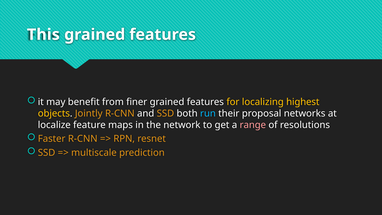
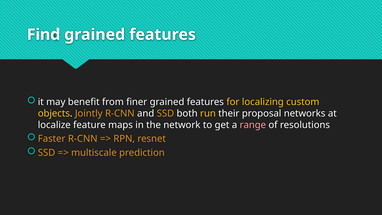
This: This -> Find (44, 35)
highest: highest -> custom (303, 102)
run colour: light blue -> yellow (208, 113)
